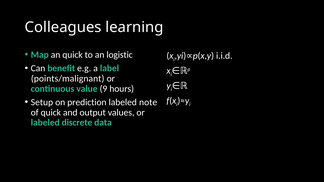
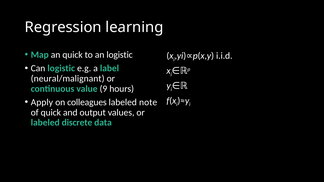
Colleagues: Colleagues -> Regression (63, 27)
Can benefit: benefit -> logistic (61, 68)
points/malignant: points/malignant -> neural/malignant (68, 79)
Setup: Setup -> Apply (42, 102)
prediction: prediction -> colleagues (87, 102)
